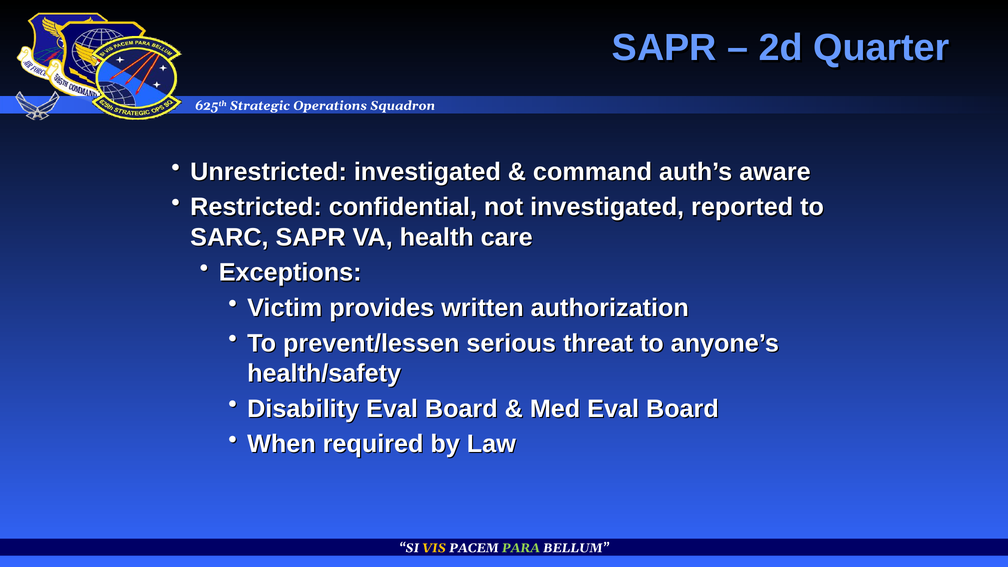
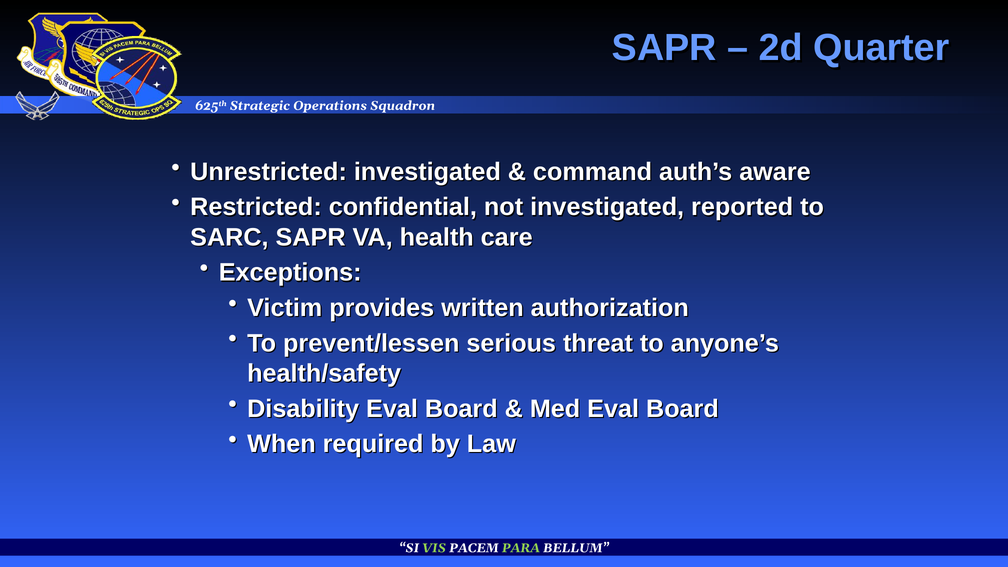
VIS colour: yellow -> light green (434, 548)
